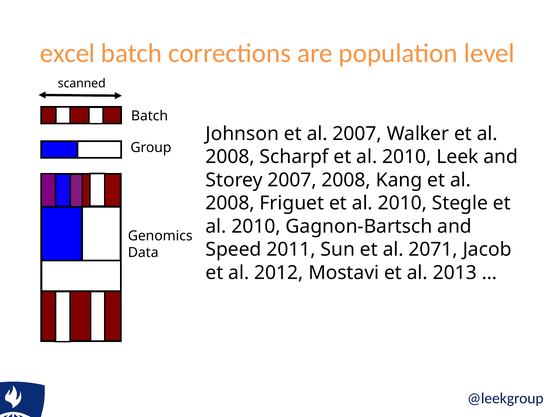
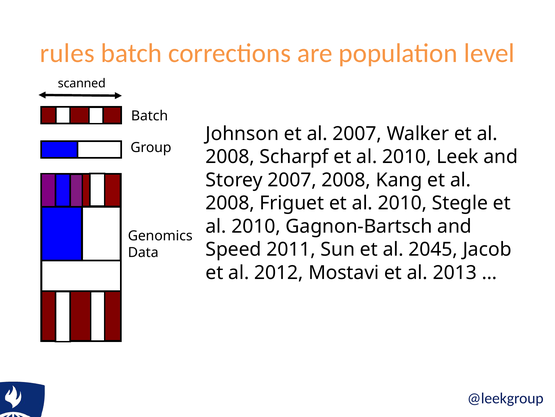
excel: excel -> rules (67, 53)
2071: 2071 -> 2045 (433, 249)
